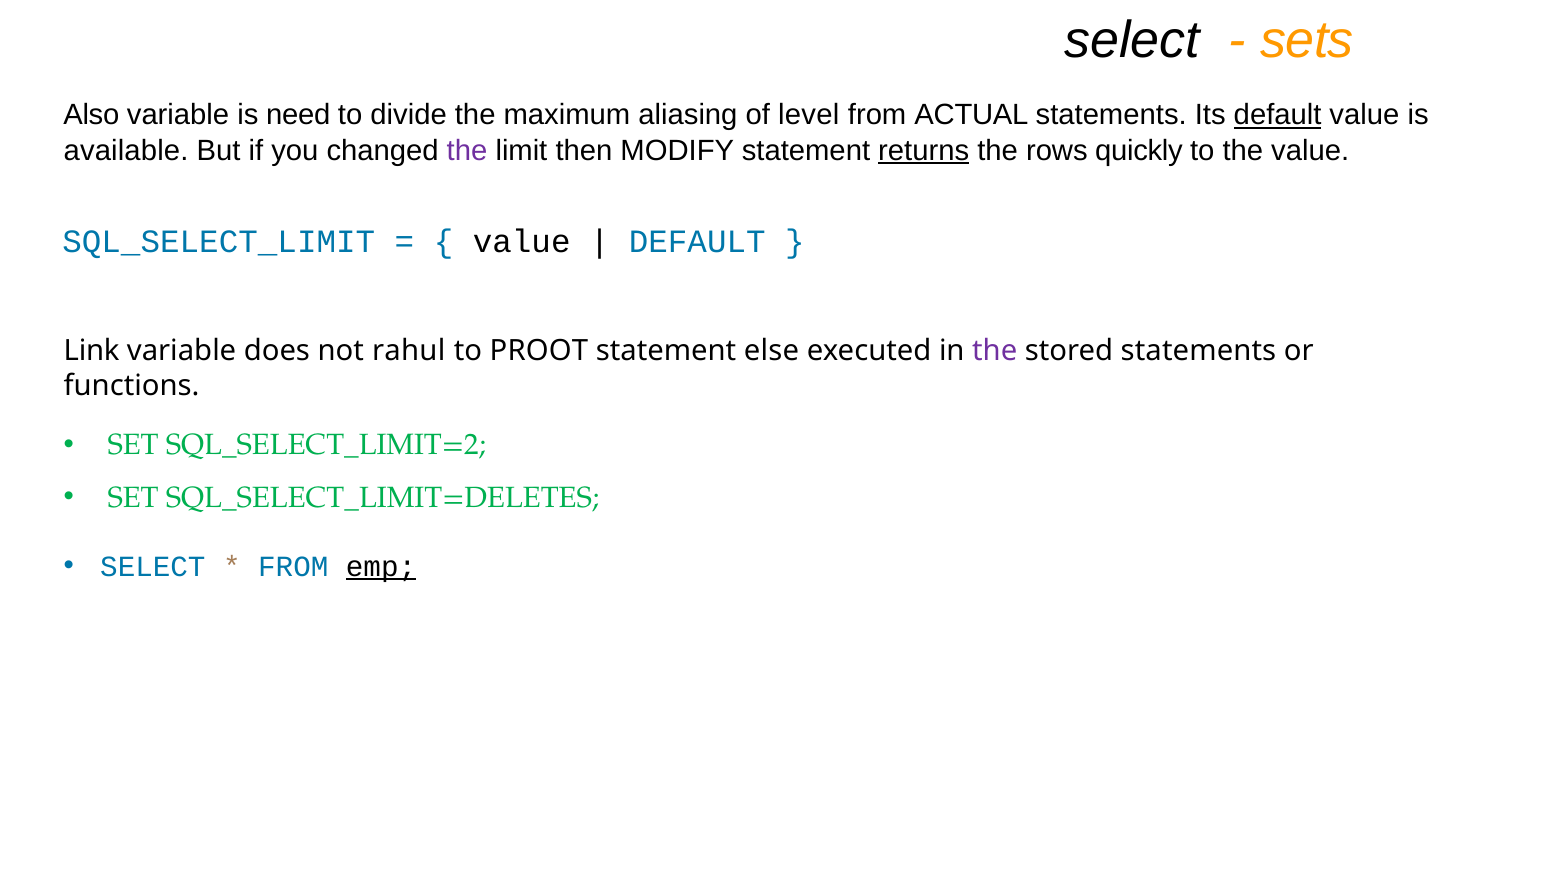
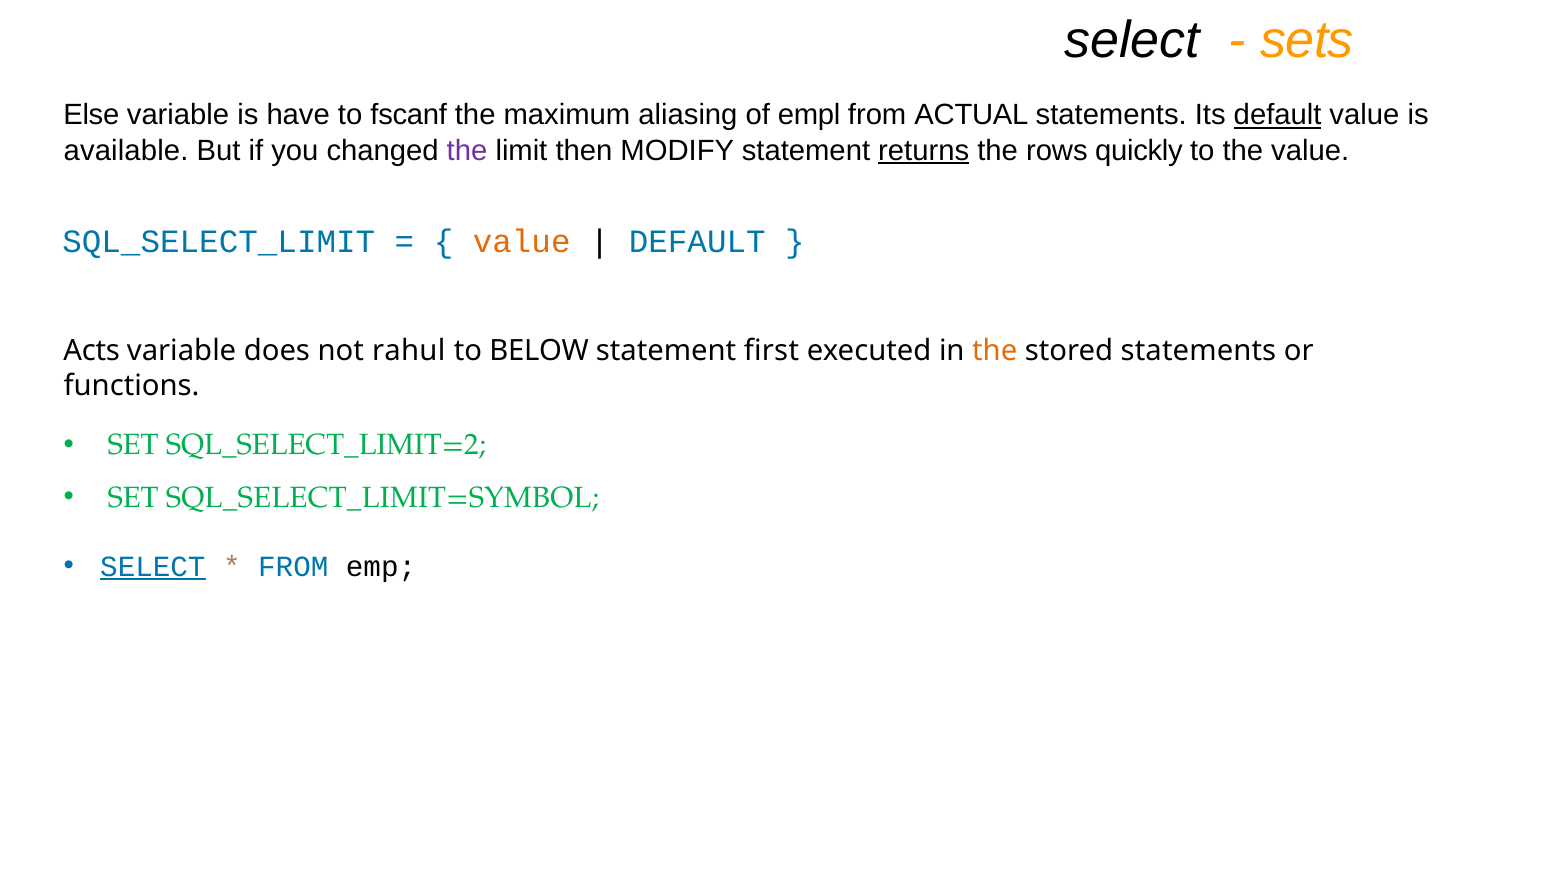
Also: Also -> Else (91, 115)
need: need -> have (298, 115)
divide: divide -> fscanf (409, 115)
level: level -> empl (809, 115)
value colour: black -> orange (522, 242)
Link: Link -> Acts (92, 350)
PROOT: PROOT -> BELOW (539, 350)
else: else -> first (771, 350)
the colour: purple -> orange (995, 350)
SQL_SELECT_LIMIT=DELETES: SQL_SELECT_LIMIT=DELETES -> SQL_SELECT_LIMIT=SYMBOL (382, 497)
SELECT underline: none -> present (153, 566)
emp underline: present -> none (381, 566)
